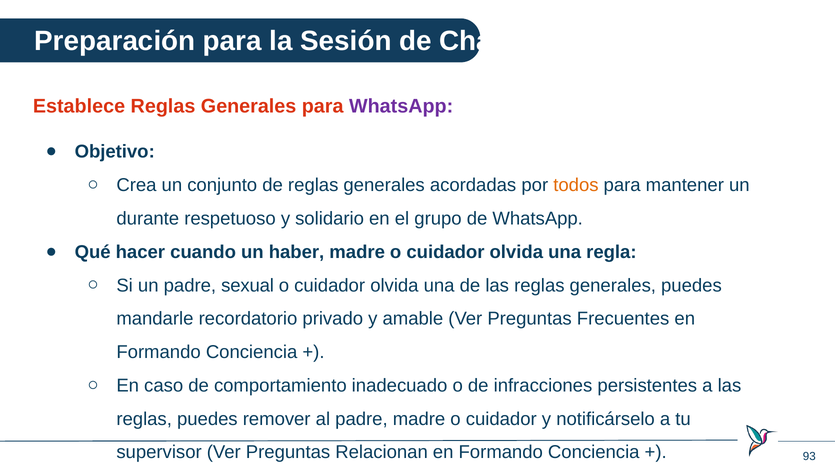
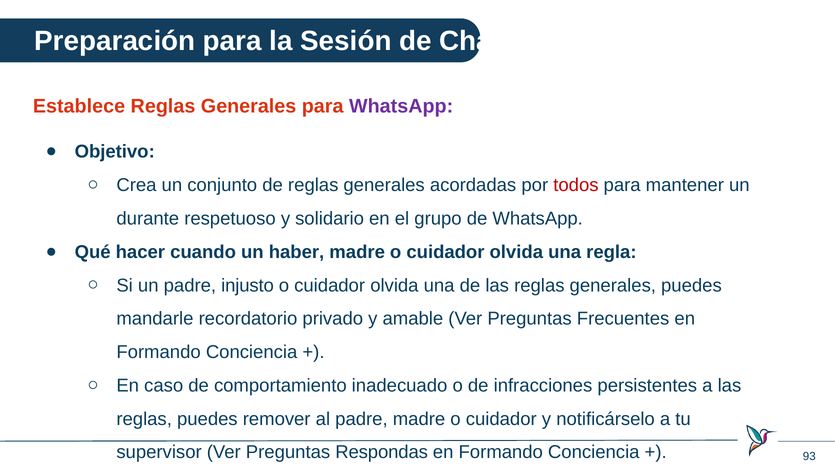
todos colour: orange -> red (576, 185)
sexual: sexual -> injusto (248, 285)
Relacionan: Relacionan -> Respondas (382, 452)
